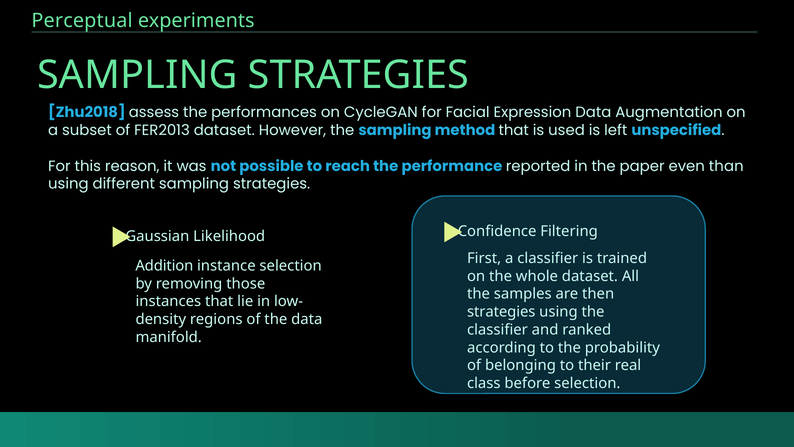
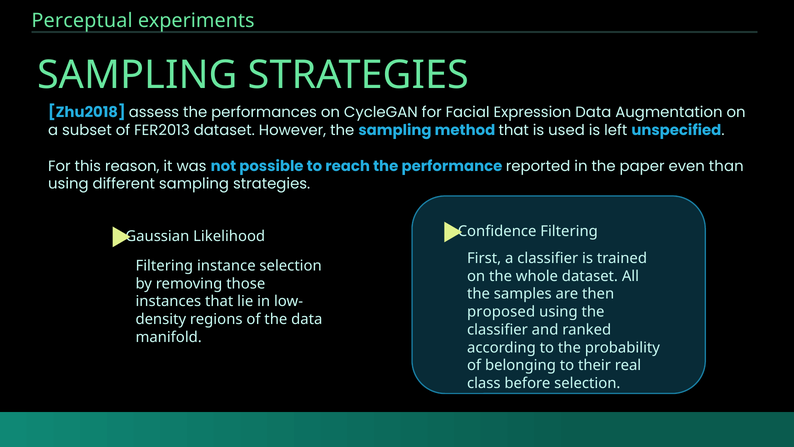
Addition: Addition -> Filtering (164, 266)
strategies: strategies -> proposed (501, 312)
